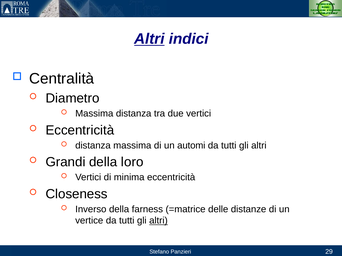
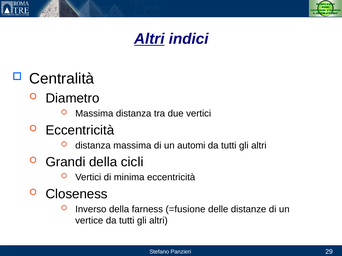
loro: loro -> cicli (132, 162)
=matrice: =matrice -> =fusione (186, 210)
altri underline: present -> none (158, 221)
